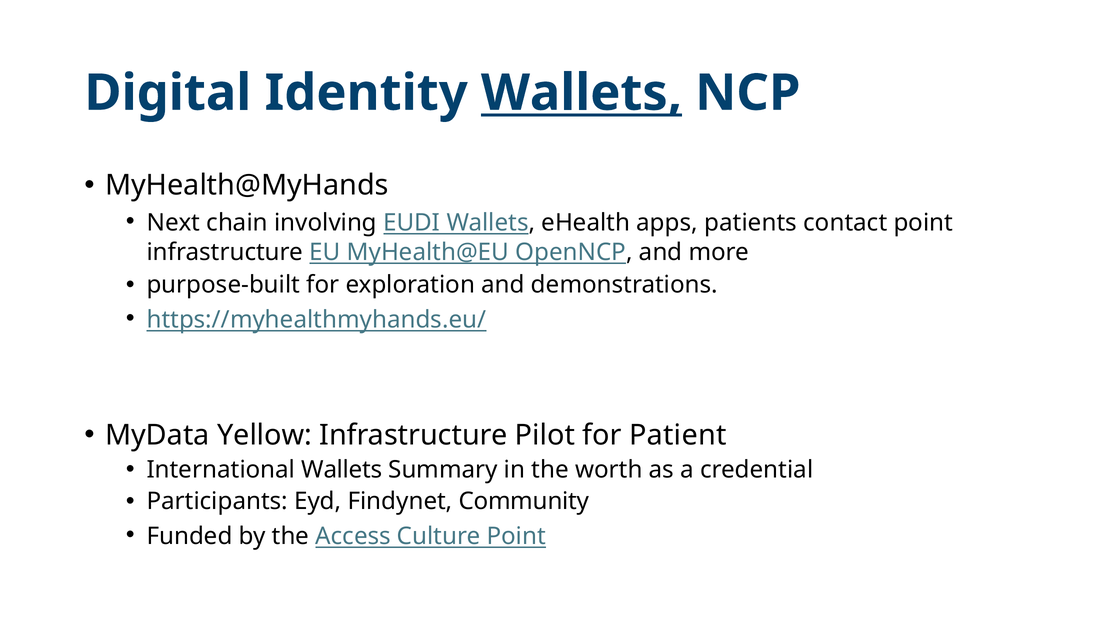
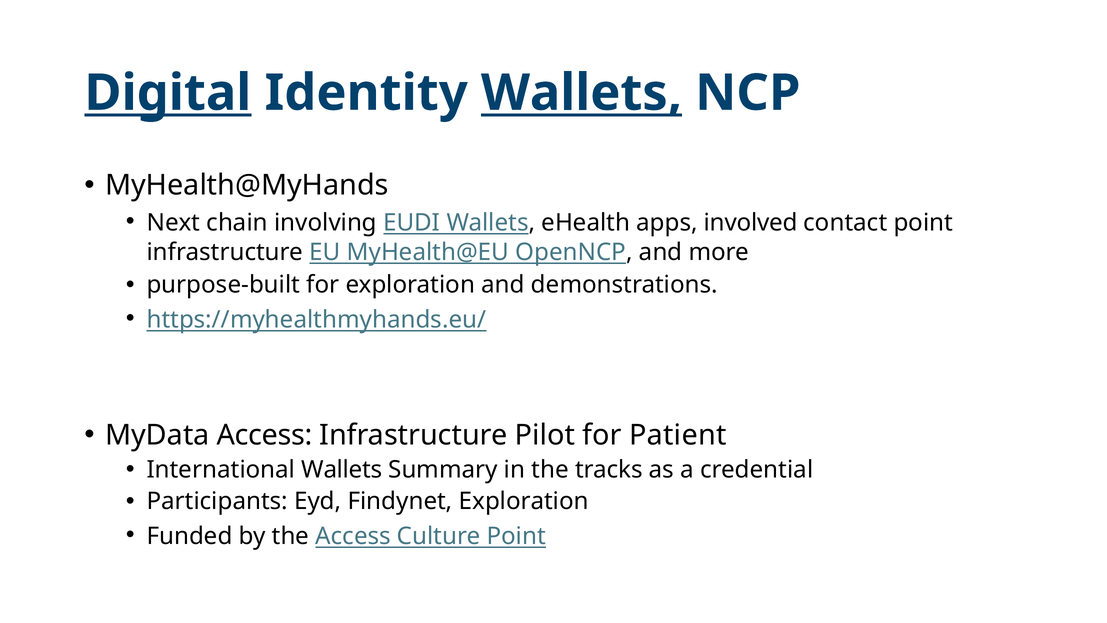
Digital underline: none -> present (168, 93)
patients: patients -> involved (751, 223)
MyData Yellow: Yellow -> Access (265, 435)
worth: worth -> tracks (609, 469)
Findynet Community: Community -> Exploration (524, 501)
